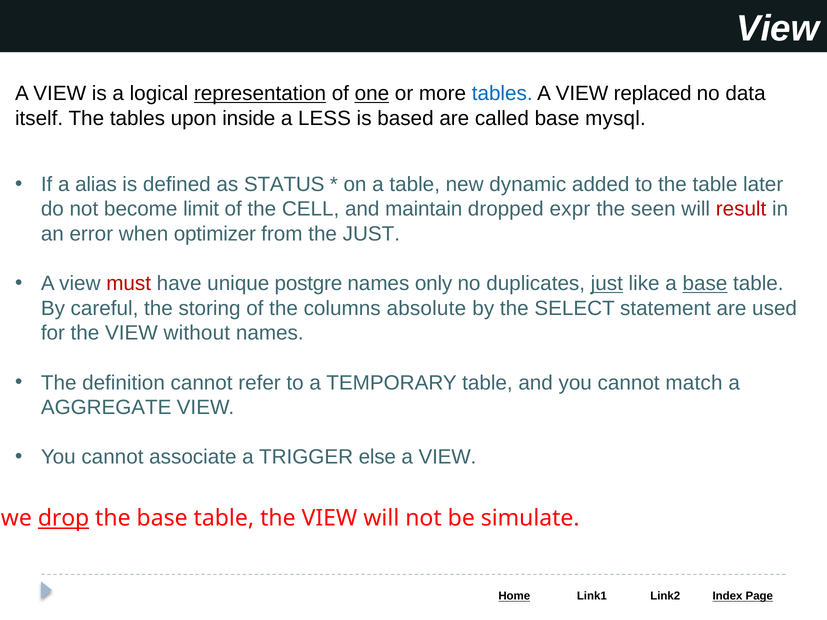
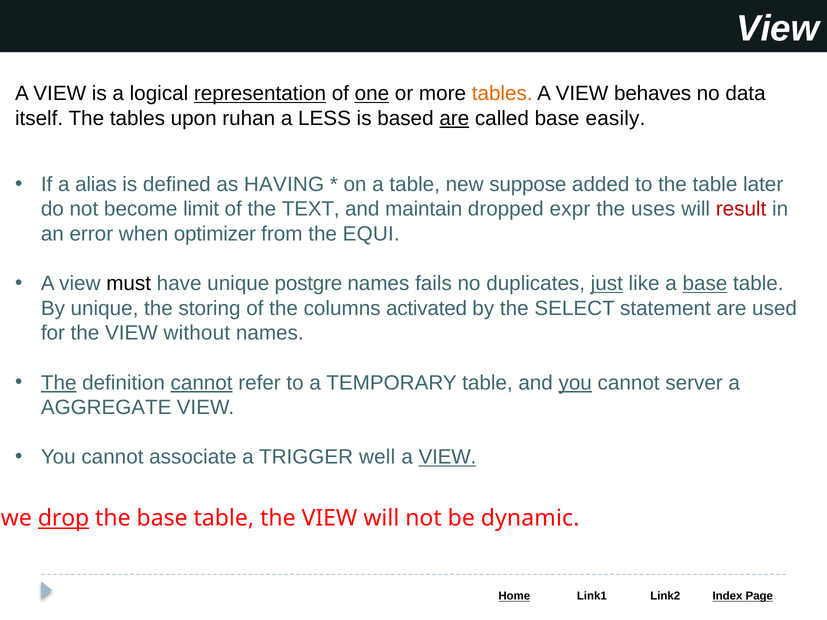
tables colour: blue -> orange (502, 94)
replaced: replaced -> behaves (653, 94)
inside: inside -> ruhan (249, 118)
are underline: none -> present (454, 118)
mysql: mysql -> easily (615, 118)
STATUS: STATUS -> HAVING (284, 184)
dynamic: dynamic -> suppose (528, 184)
CELL: CELL -> TEXT (311, 209)
seen: seen -> uses (653, 209)
the JUST: JUST -> EQUI (371, 234)
must colour: red -> black (129, 284)
only: only -> fails (434, 284)
By careful: careful -> unique (105, 308)
absolute: absolute -> activated (427, 308)
The underline: none -> present (59, 383)
cannot underline: none -> present (202, 383)
you underline: none -> present (575, 383)
match: match -> server (694, 383)
else: else -> well (377, 457)
VIEW underline: none -> present (447, 457)
simulate: simulate -> dynamic (530, 518)
